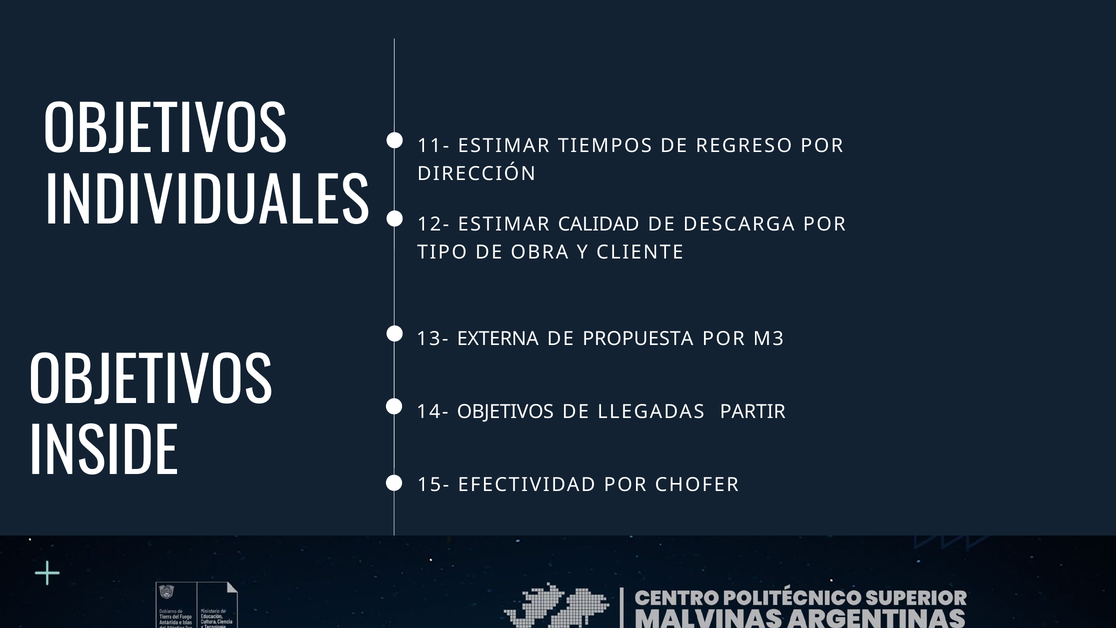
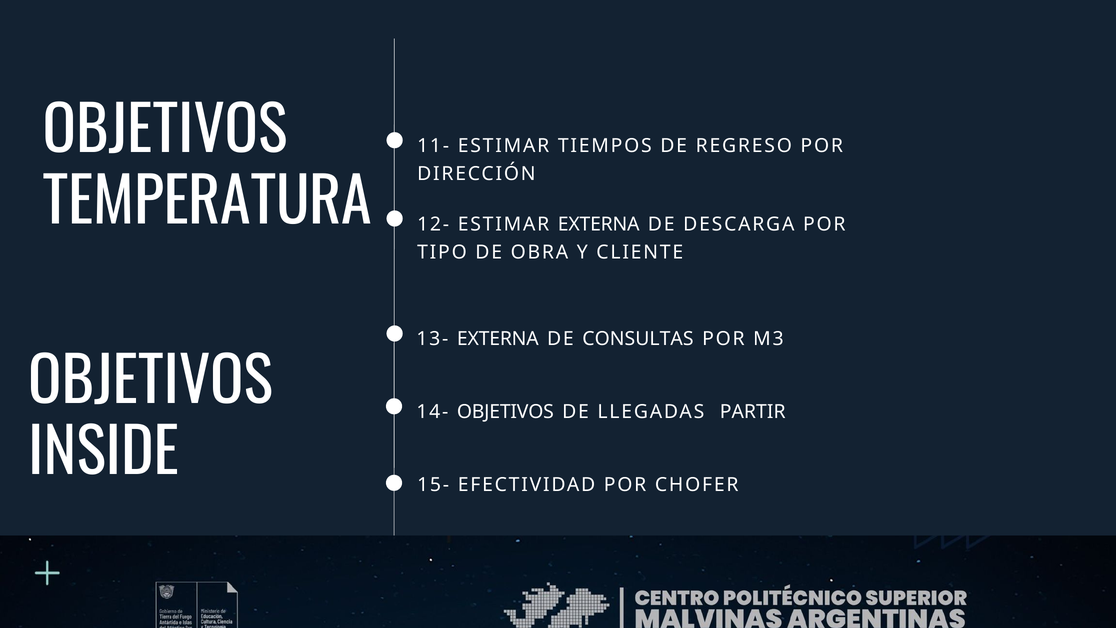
INDIVIDUALES: INDIVIDUALES -> TEMPERATURA (207, 203)
ESTIMAR CALIDAD: CALIDAD -> EXTERNA (599, 224)
PROPUESTA: PROPUESTA -> CONSULTAS (638, 339)
